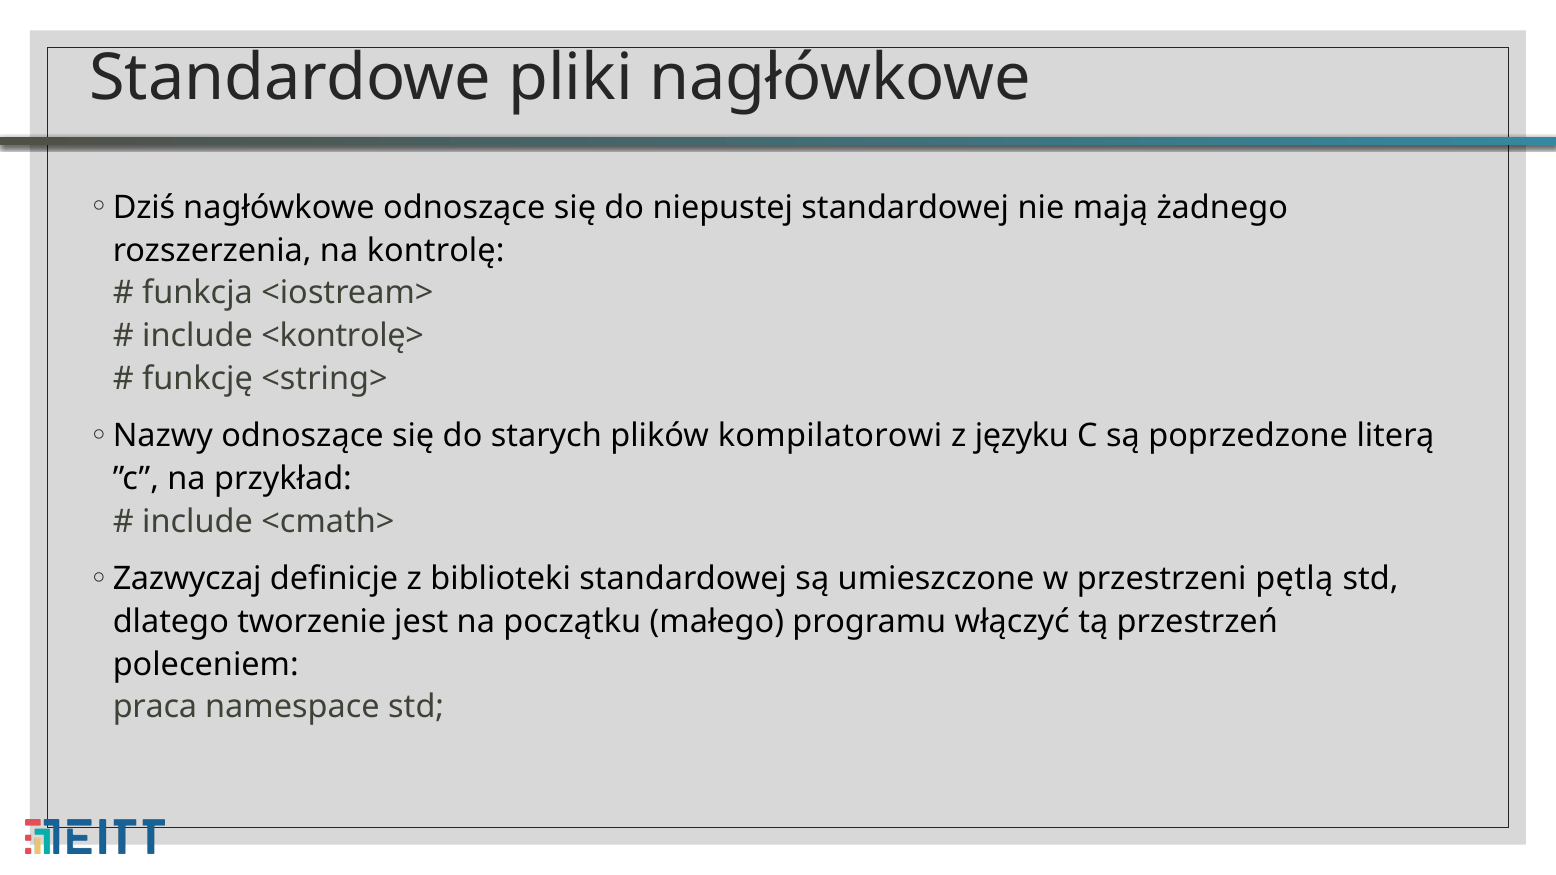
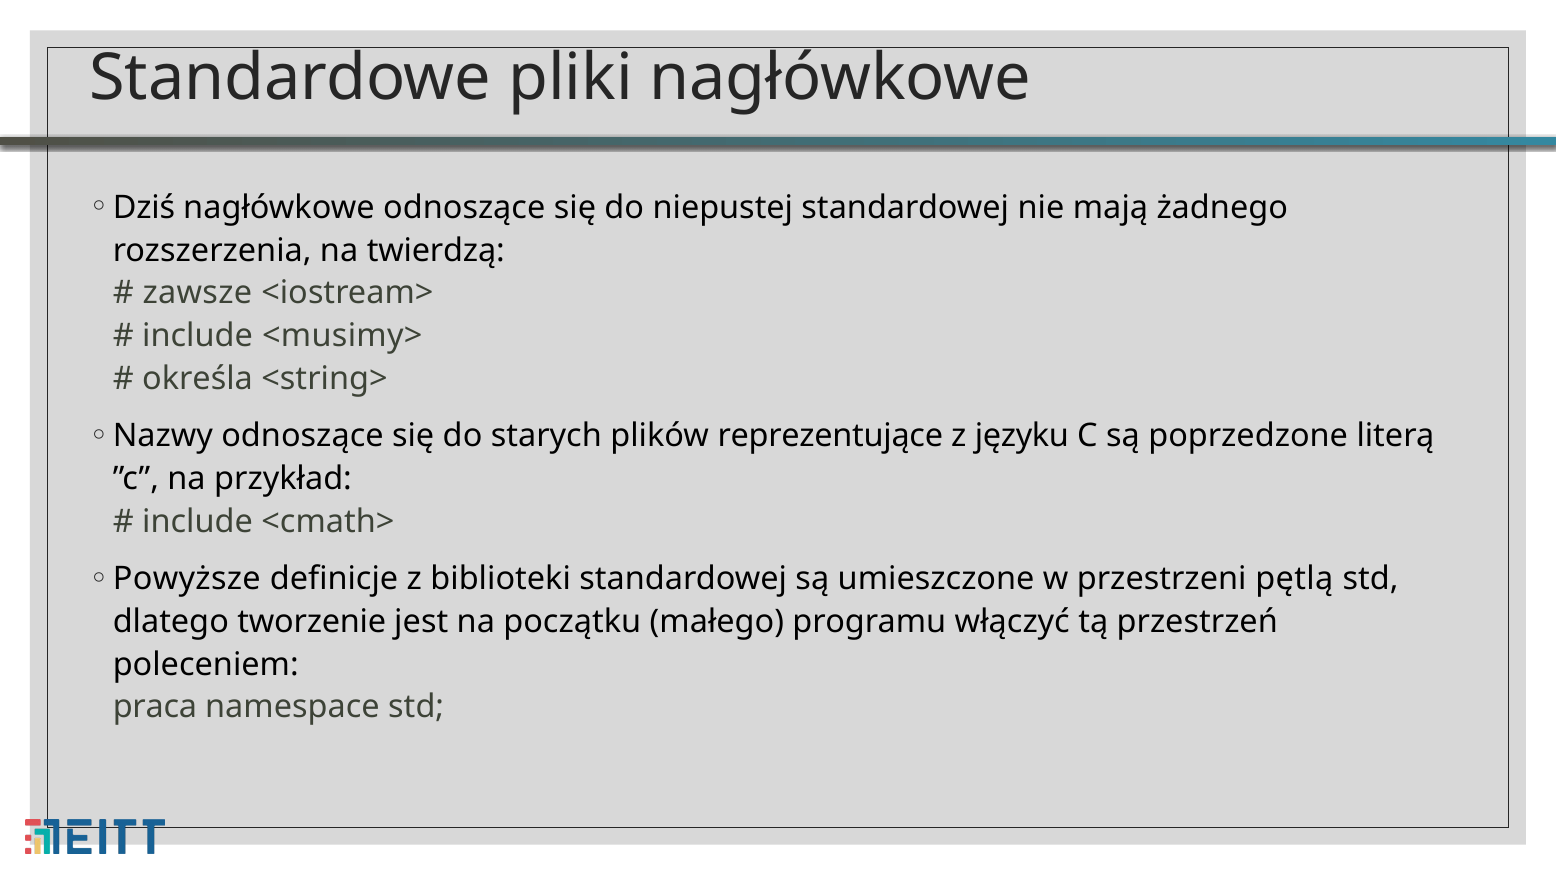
kontrolę: kontrolę -> twierdzą (436, 250)
funkcja: funkcja -> zawsze (197, 293)
<kontrolę>: <kontrolę> -> <musimy> (342, 336)
funkcję: funkcję -> określa (198, 379)
kompilatorowi: kompilatorowi -> reprezentujące (830, 436)
Zazwyczaj: Zazwyczaj -> Powyższe (187, 579)
